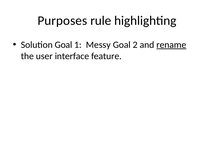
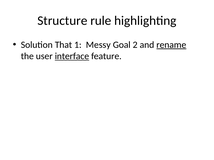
Purposes: Purposes -> Structure (62, 21)
Solution Goal: Goal -> That (64, 45)
interface underline: none -> present (72, 56)
